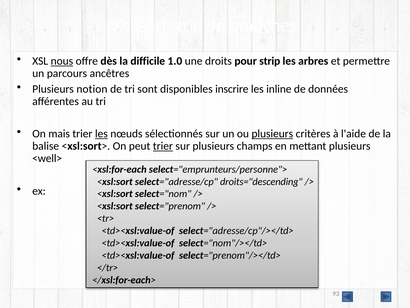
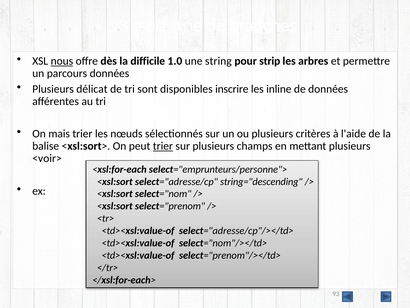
droits: droits -> string (218, 61)
parcours ancêtres: ancêtres -> données (109, 73)
notion: notion -> délicat (92, 89)
les underline: present -> none (101, 134)
plusieurs underline: present -> none (272, 134)
<well>: <well> -> <voir> (47, 158)
droits="descending: droits="descending -> string="descending (261, 181)
